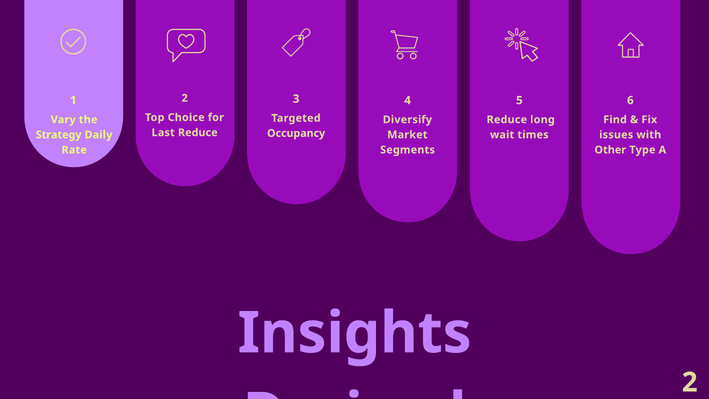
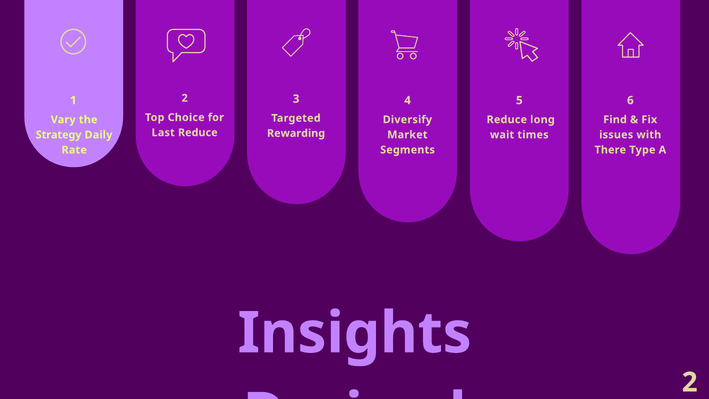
Occupancy: Occupancy -> Rewarding (296, 133)
Other: Other -> There (610, 150)
